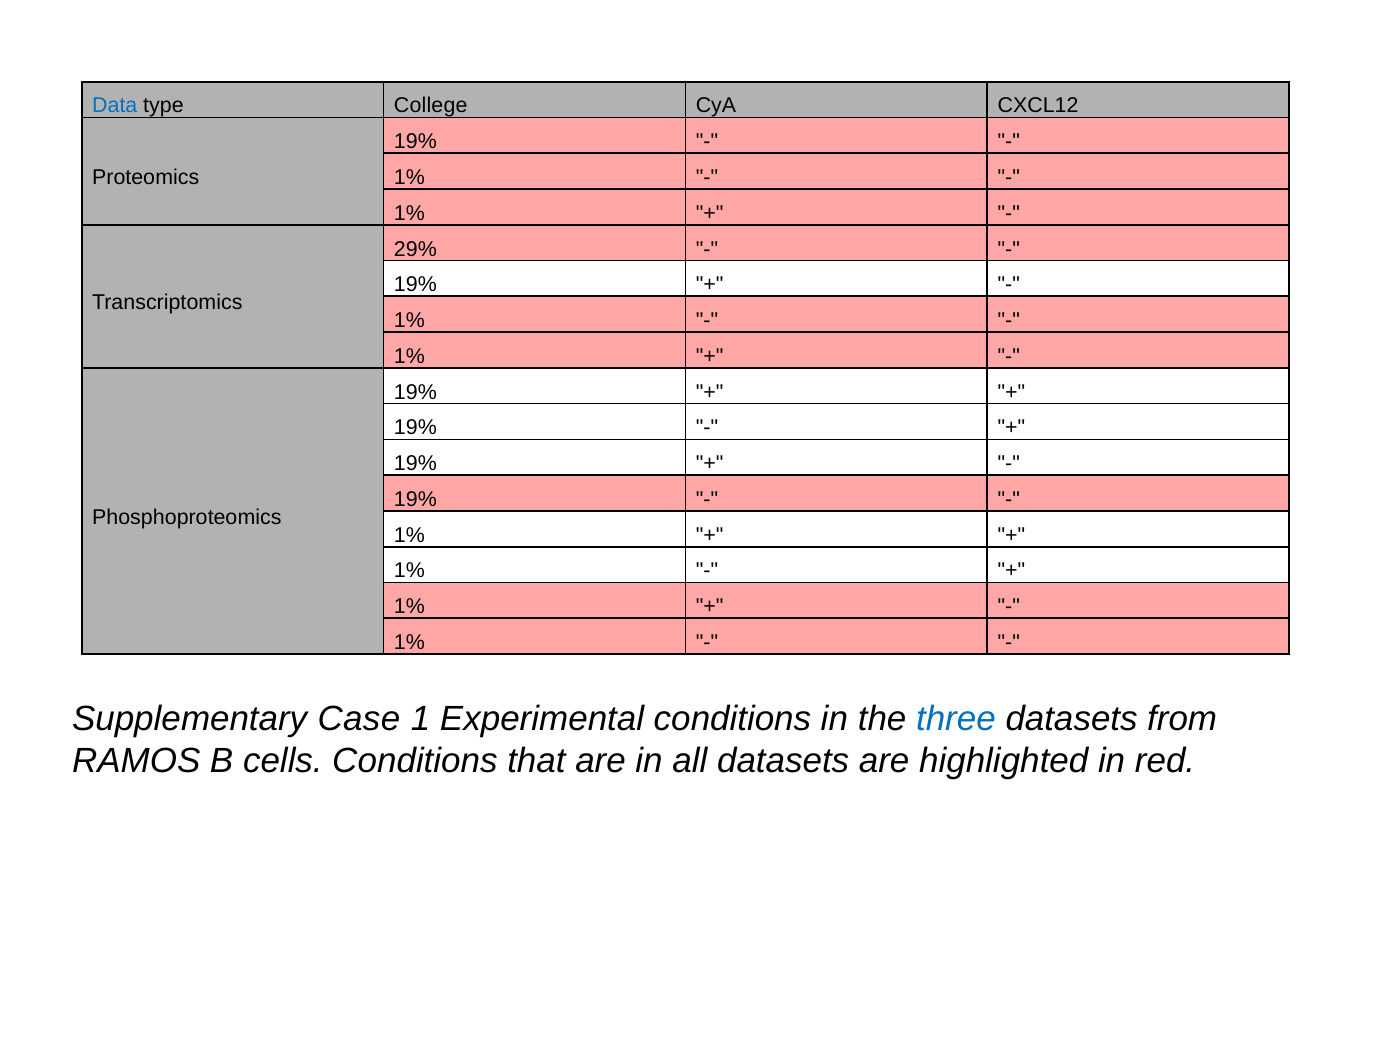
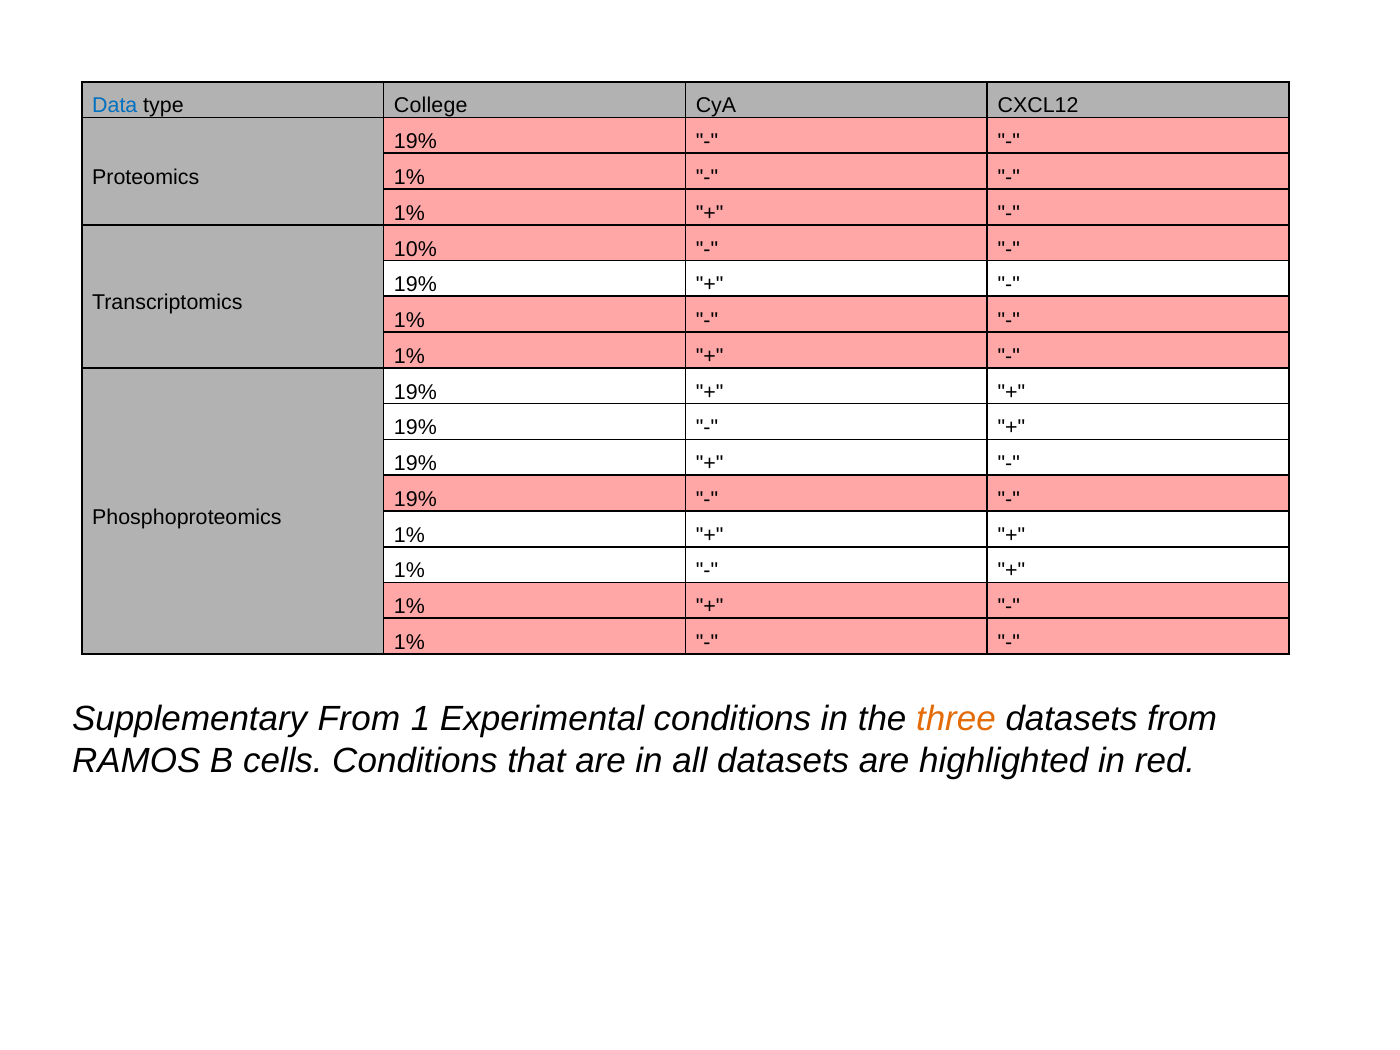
29%: 29% -> 10% (415, 249)
Supplementary Case: Case -> From (359, 719)
three colour: blue -> orange (956, 719)
